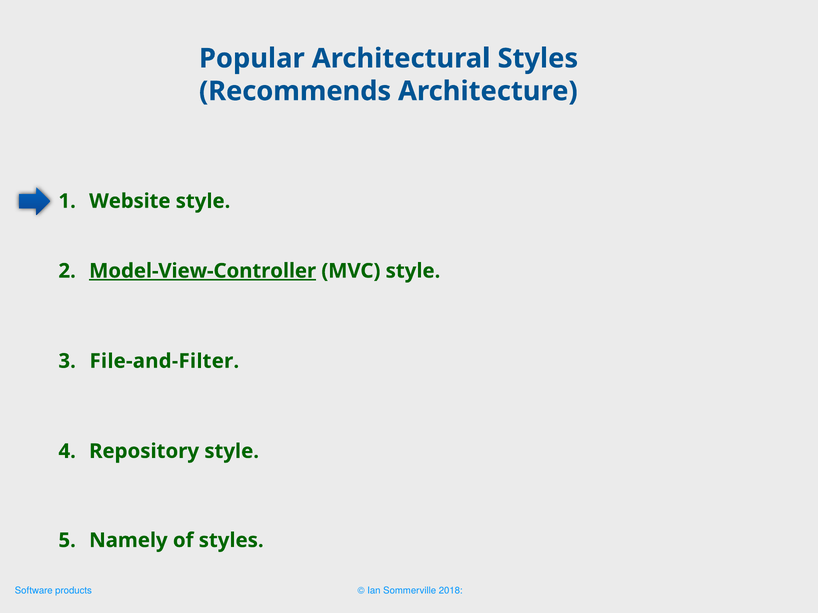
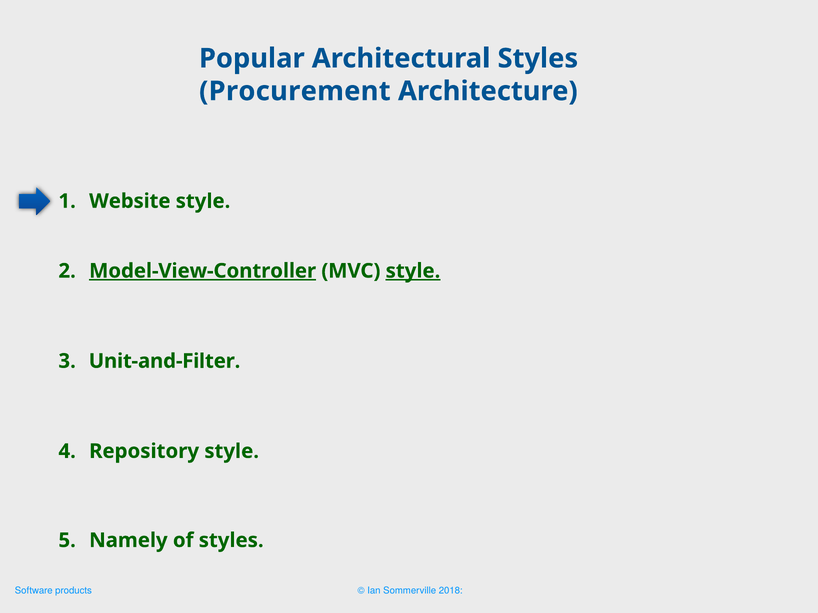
Recommends: Recommends -> Procurement (295, 91)
style underline: none -> present (413, 271)
File-and-Filter: File-and-Filter -> Unit-and-Filter (165, 361)
